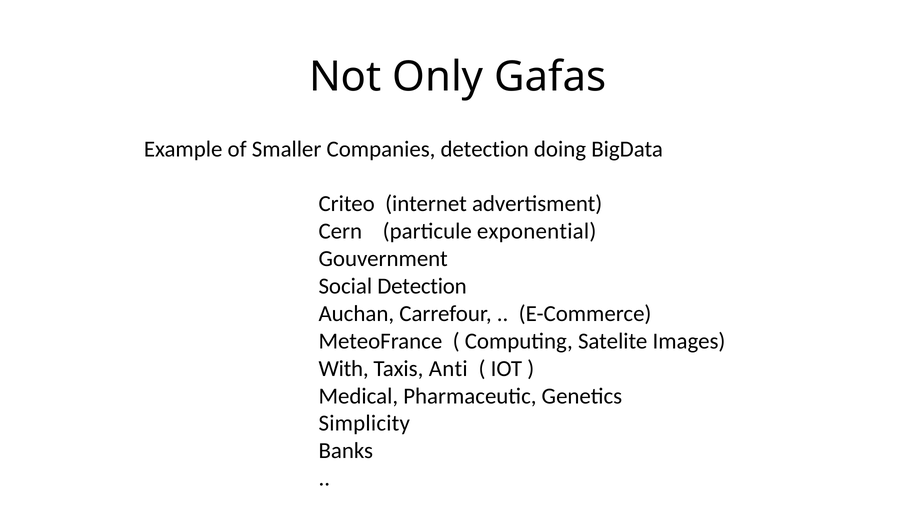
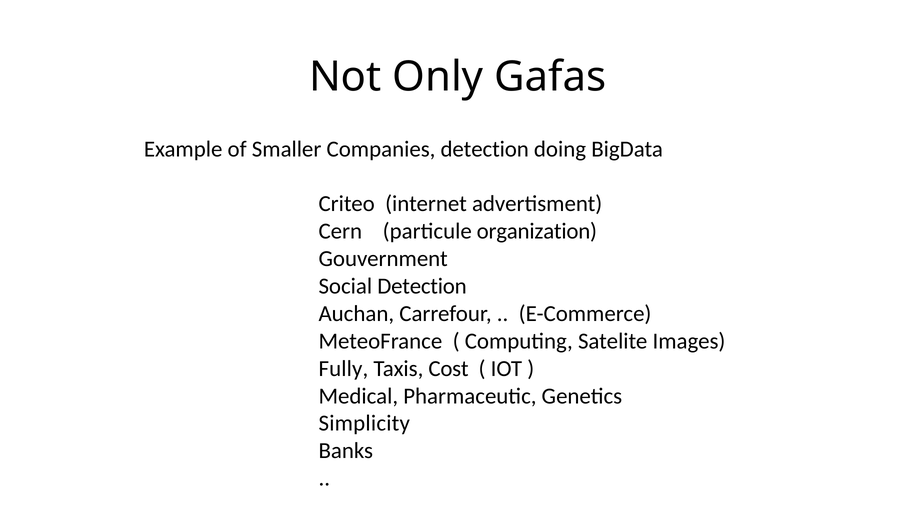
exponential: exponential -> organization (537, 231)
With: With -> Fully (343, 369)
Anti: Anti -> Cost (449, 369)
